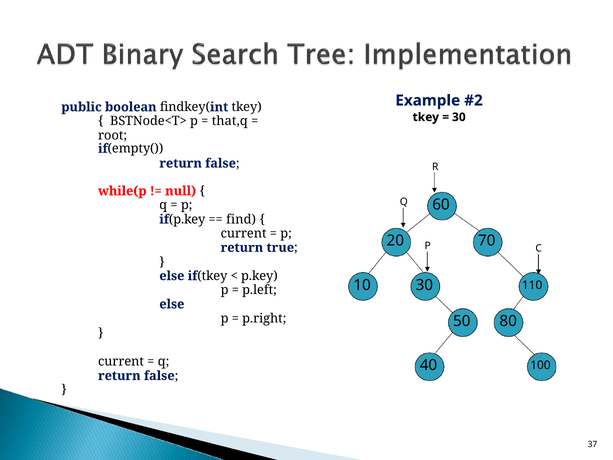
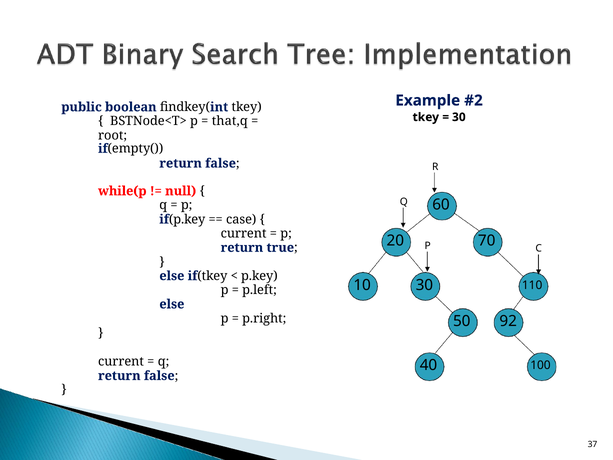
find: find -> case (241, 219)
80: 80 -> 92 (508, 321)
